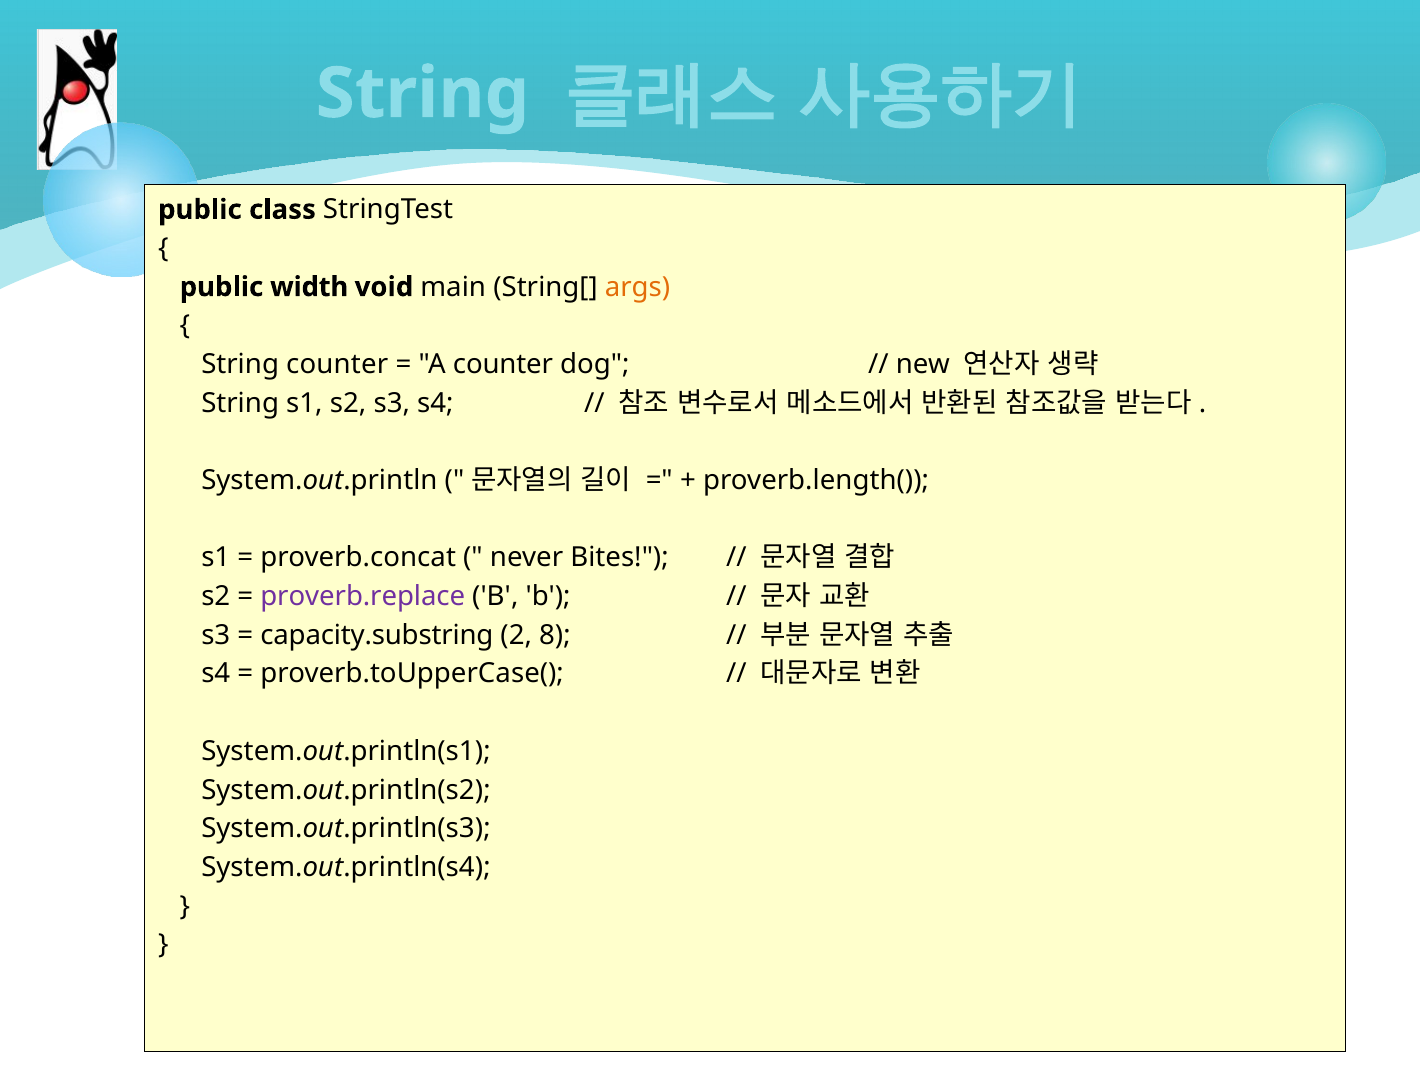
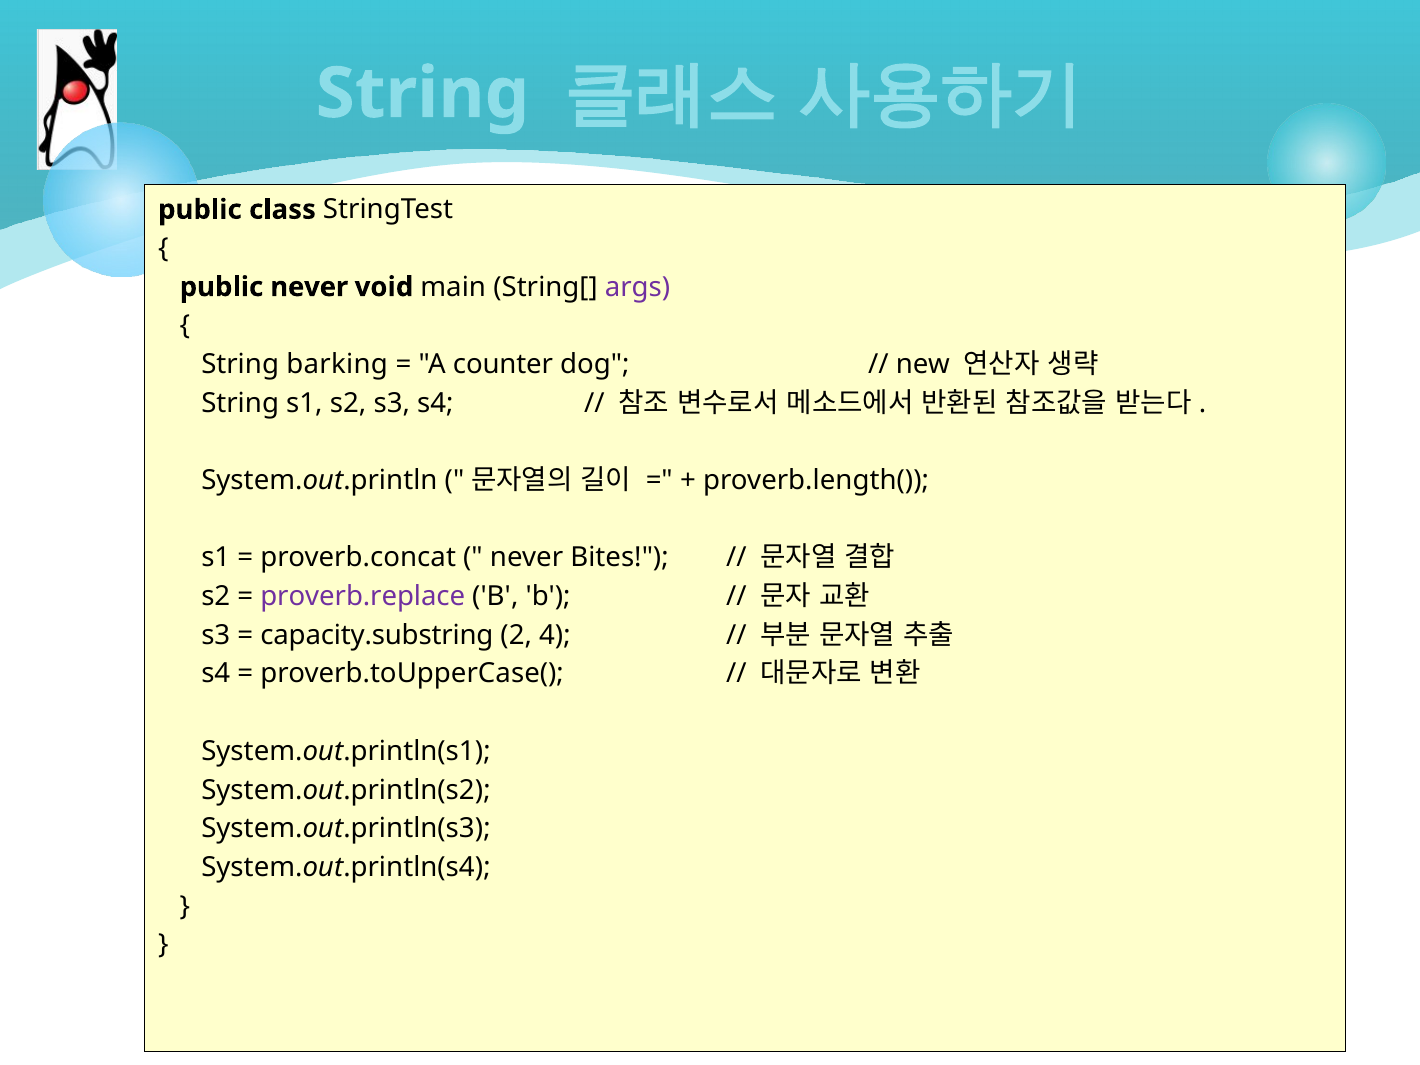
public width: width -> never (309, 287)
args colour: orange -> purple (638, 287)
String counter: counter -> barking (337, 364)
8: 8 -> 4 (555, 635)
